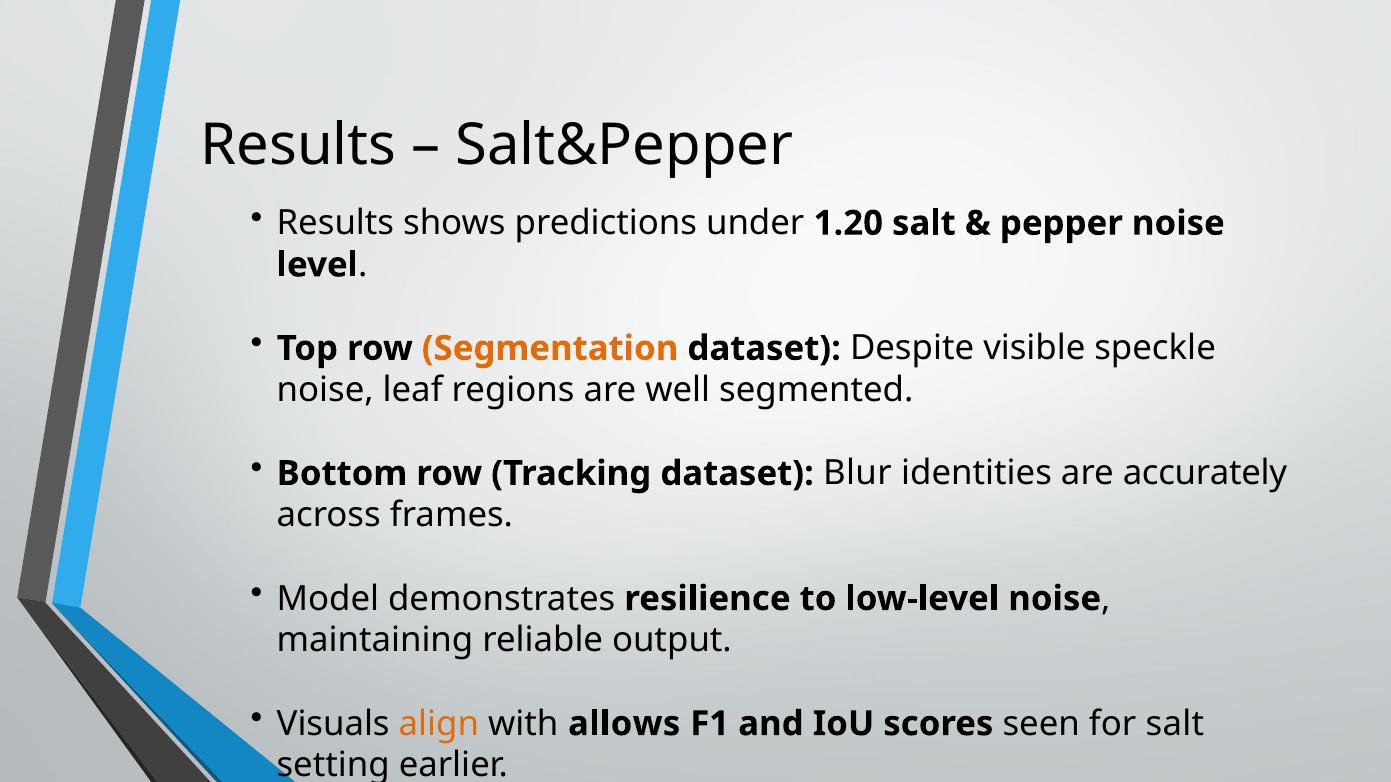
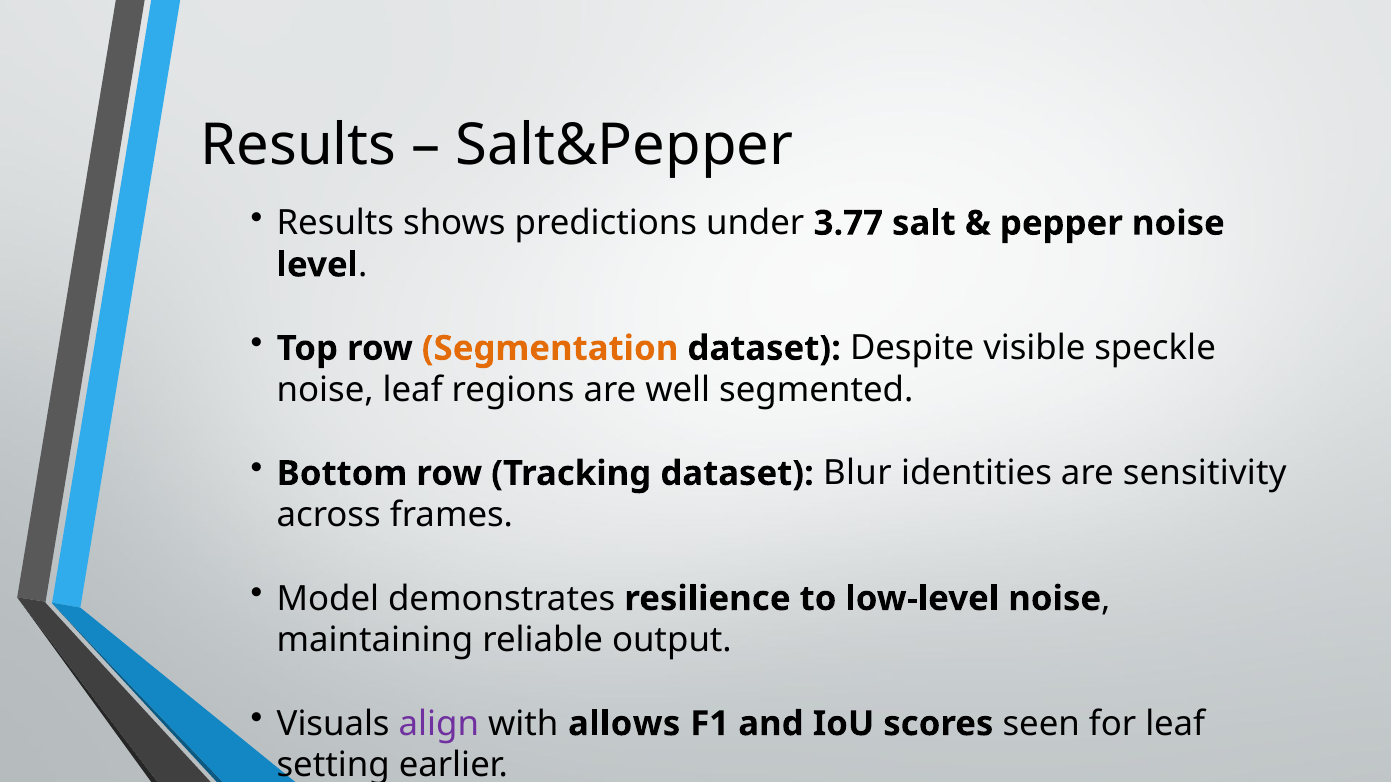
1.20: 1.20 -> 3.77 (848, 223)
accurately: accurately -> sensitivity (1205, 474)
align colour: orange -> purple (439, 724)
for salt: salt -> leaf (1175, 724)
